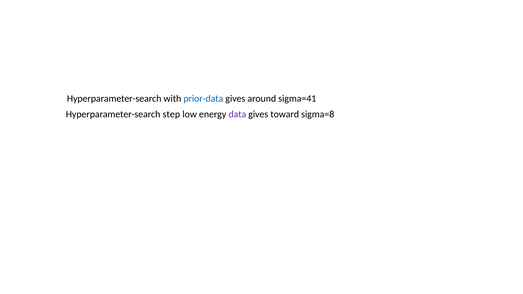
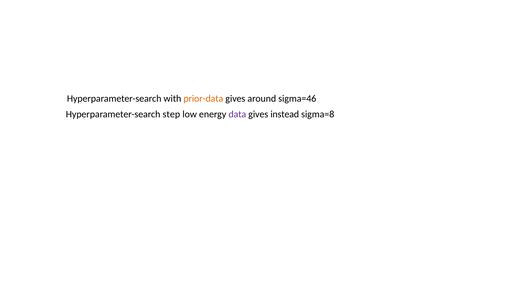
prior-data colour: blue -> orange (203, 99)
sigma=41: sigma=41 -> sigma=46 (297, 99)
toward: toward -> instead (285, 114)
